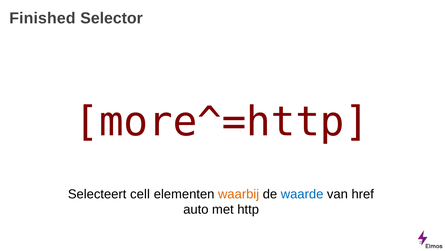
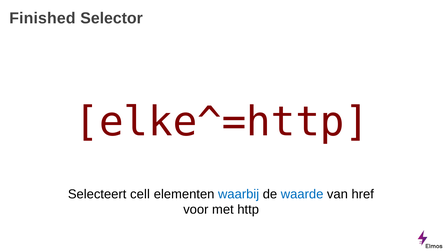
more^=http: more^=http -> elke^=http (222, 122)
waarbij colour: orange -> blue (239, 194)
auto: auto -> voor (196, 209)
